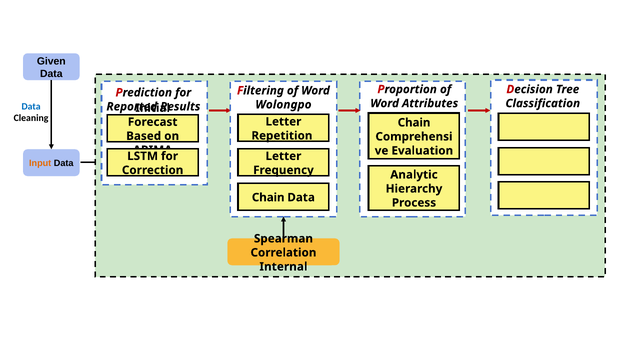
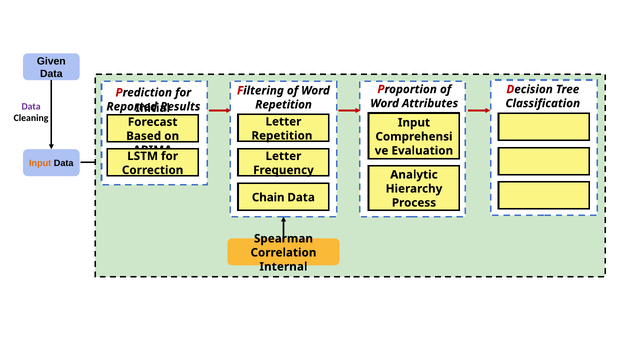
Data colour: blue -> purple (31, 106)
Wolongpo: Wolongpo -> Repetition (284, 105)
Chain: Chain -> Input (414, 123)
